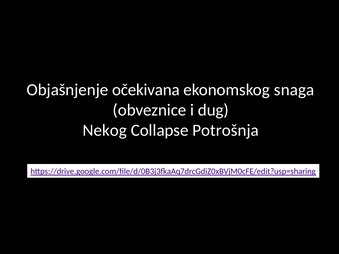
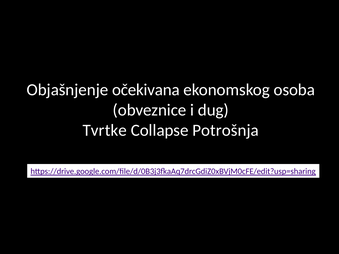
snaga: snaga -> osoba (294, 90)
Nekog: Nekog -> Tvrtke (105, 131)
